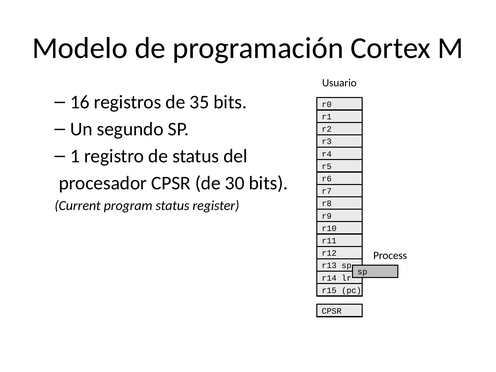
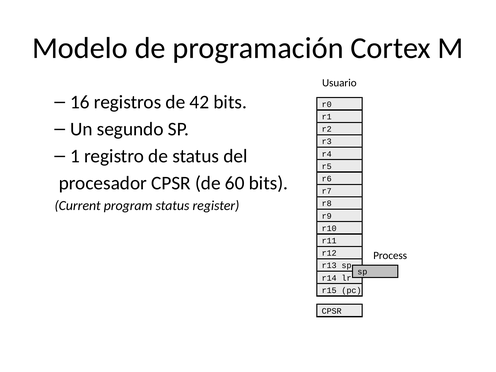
35: 35 -> 42 (199, 102)
30: 30 -> 60 (235, 183)
